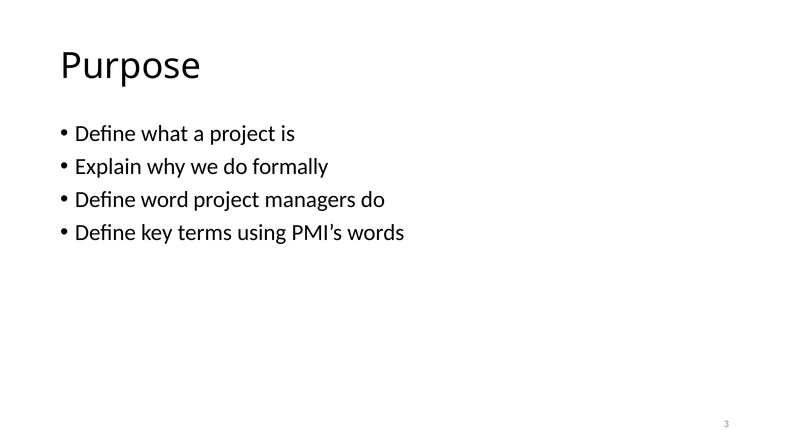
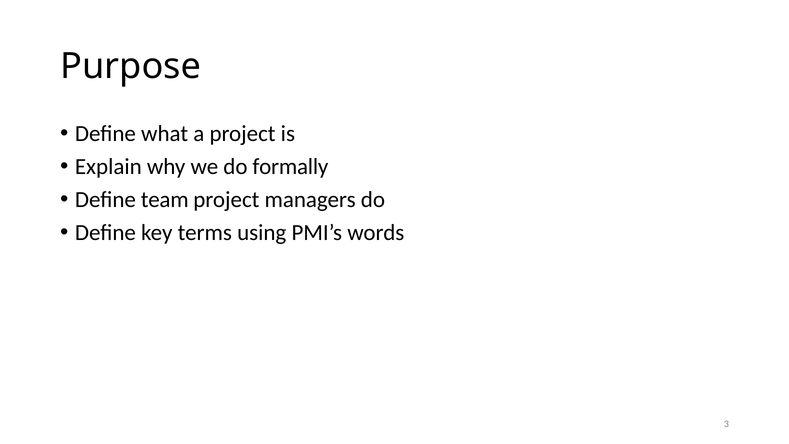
word: word -> team (165, 200)
